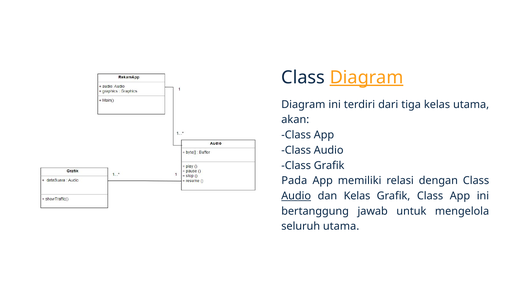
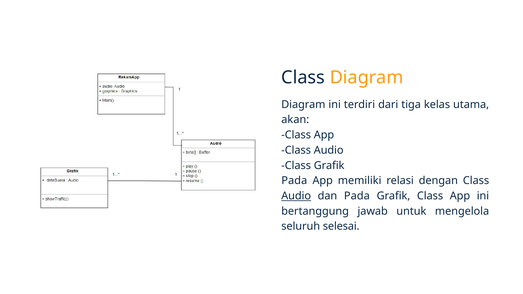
Diagram underline: present -> none (367, 78)
dan Kelas: Kelas -> Pada (357, 196)
seluruh utama: utama -> selesai (341, 227)
